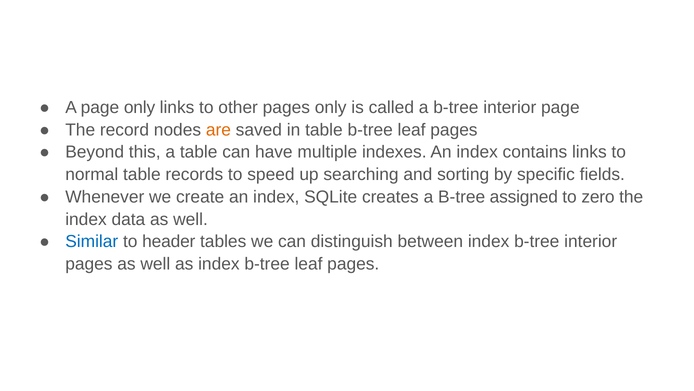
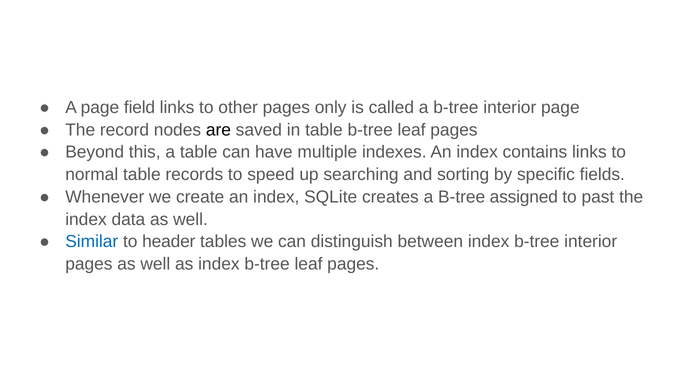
page only: only -> field (140, 107)
are colour: orange -> black (218, 130)
zero: zero -> past (598, 197)
